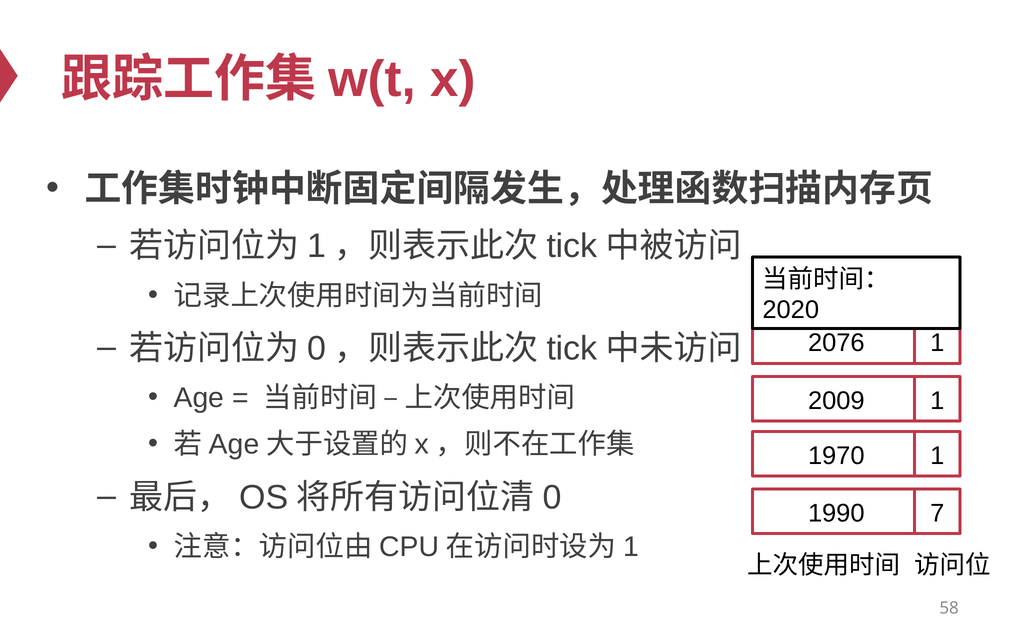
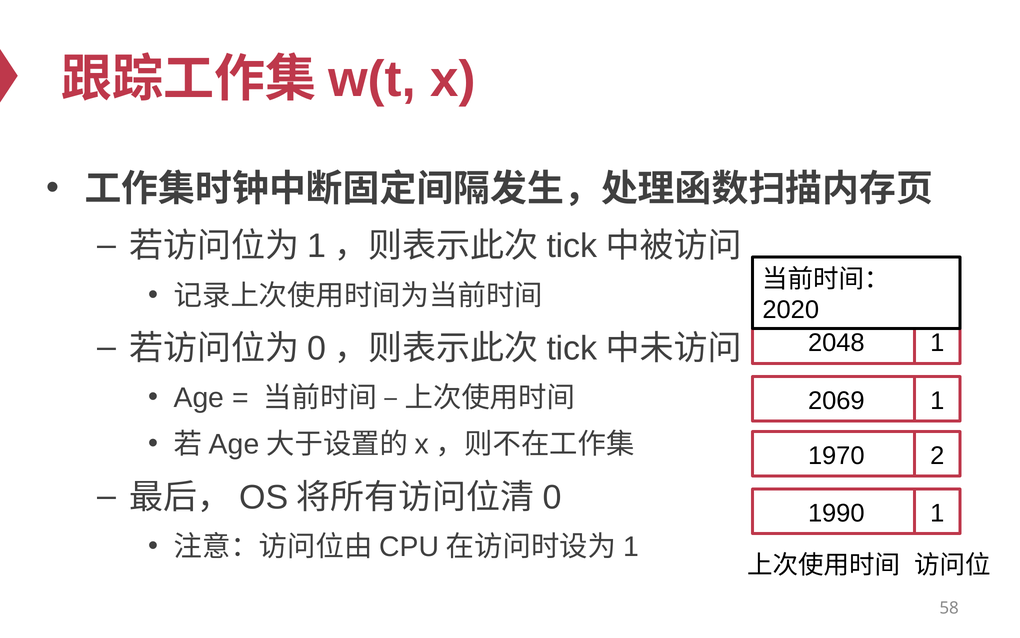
2076: 2076 -> 2048 (836, 343)
2009: 2009 -> 2069 (836, 400)
1970 1: 1 -> 2 (937, 455)
1990 7: 7 -> 1 (937, 513)
